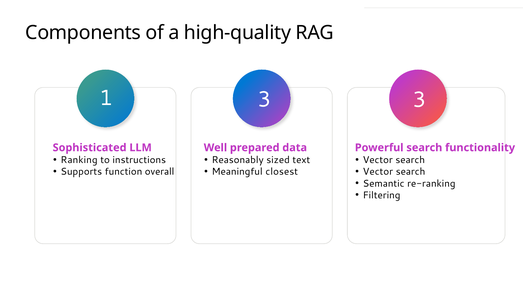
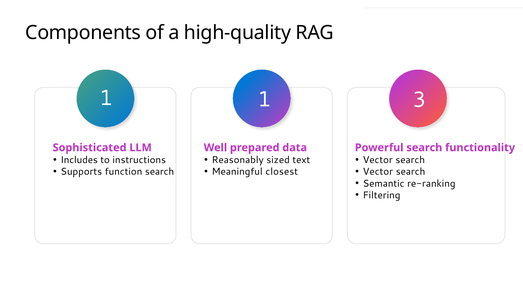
1 3: 3 -> 1 (265, 99)
Ranking: Ranking -> Includes (79, 160)
function overall: overall -> search (160, 172)
